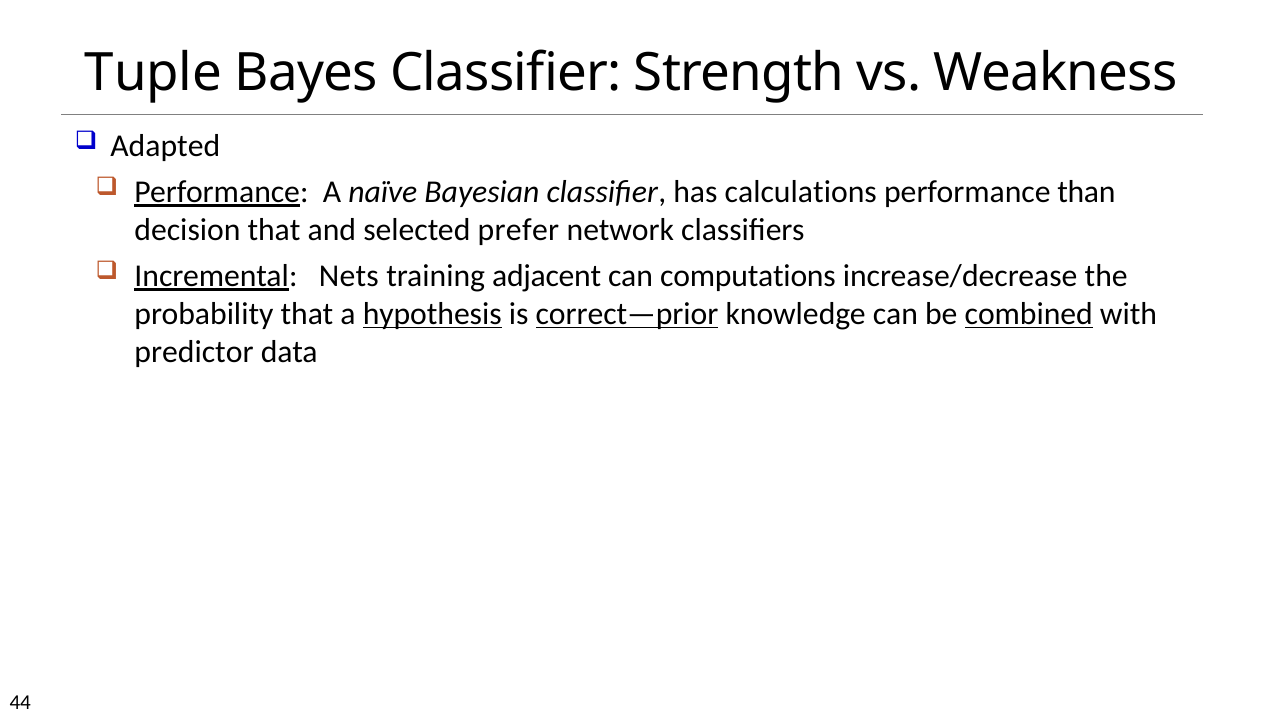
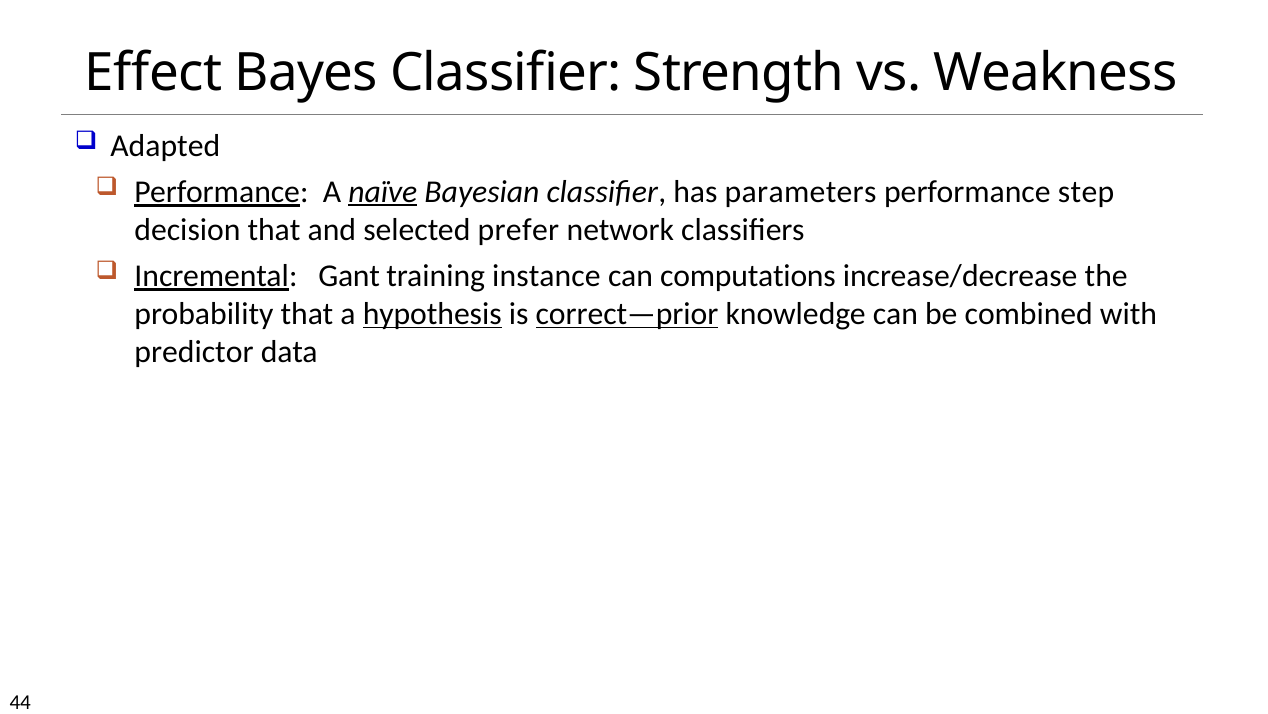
Tuple: Tuple -> Effect (154, 73)
naïve underline: none -> present (383, 191)
calculations: calculations -> parameters (801, 191)
than: than -> step (1086, 191)
Nets: Nets -> Gant (349, 275)
adjacent: adjacent -> instance (546, 275)
combined underline: present -> none (1029, 313)
